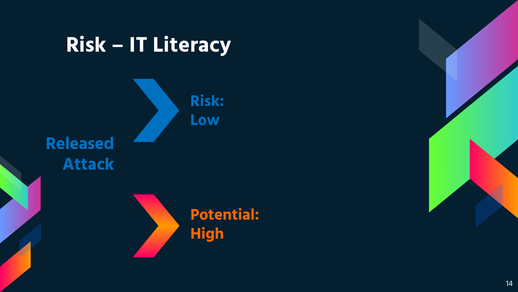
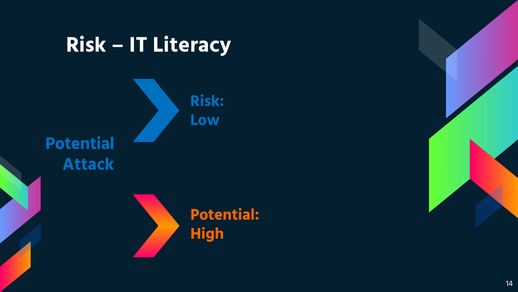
Released: Released -> Potential (80, 143)
